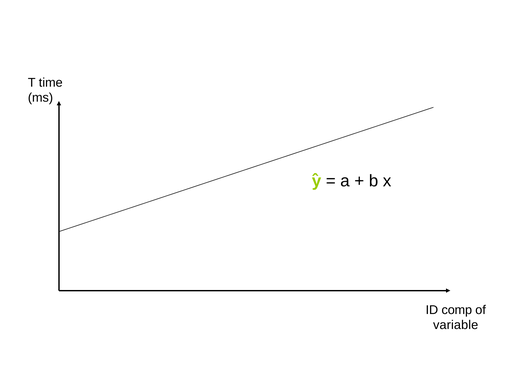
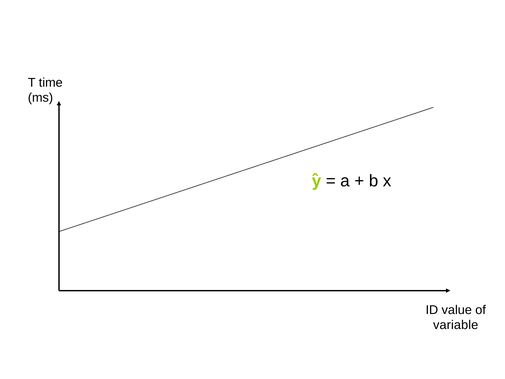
comp: comp -> value (457, 310)
